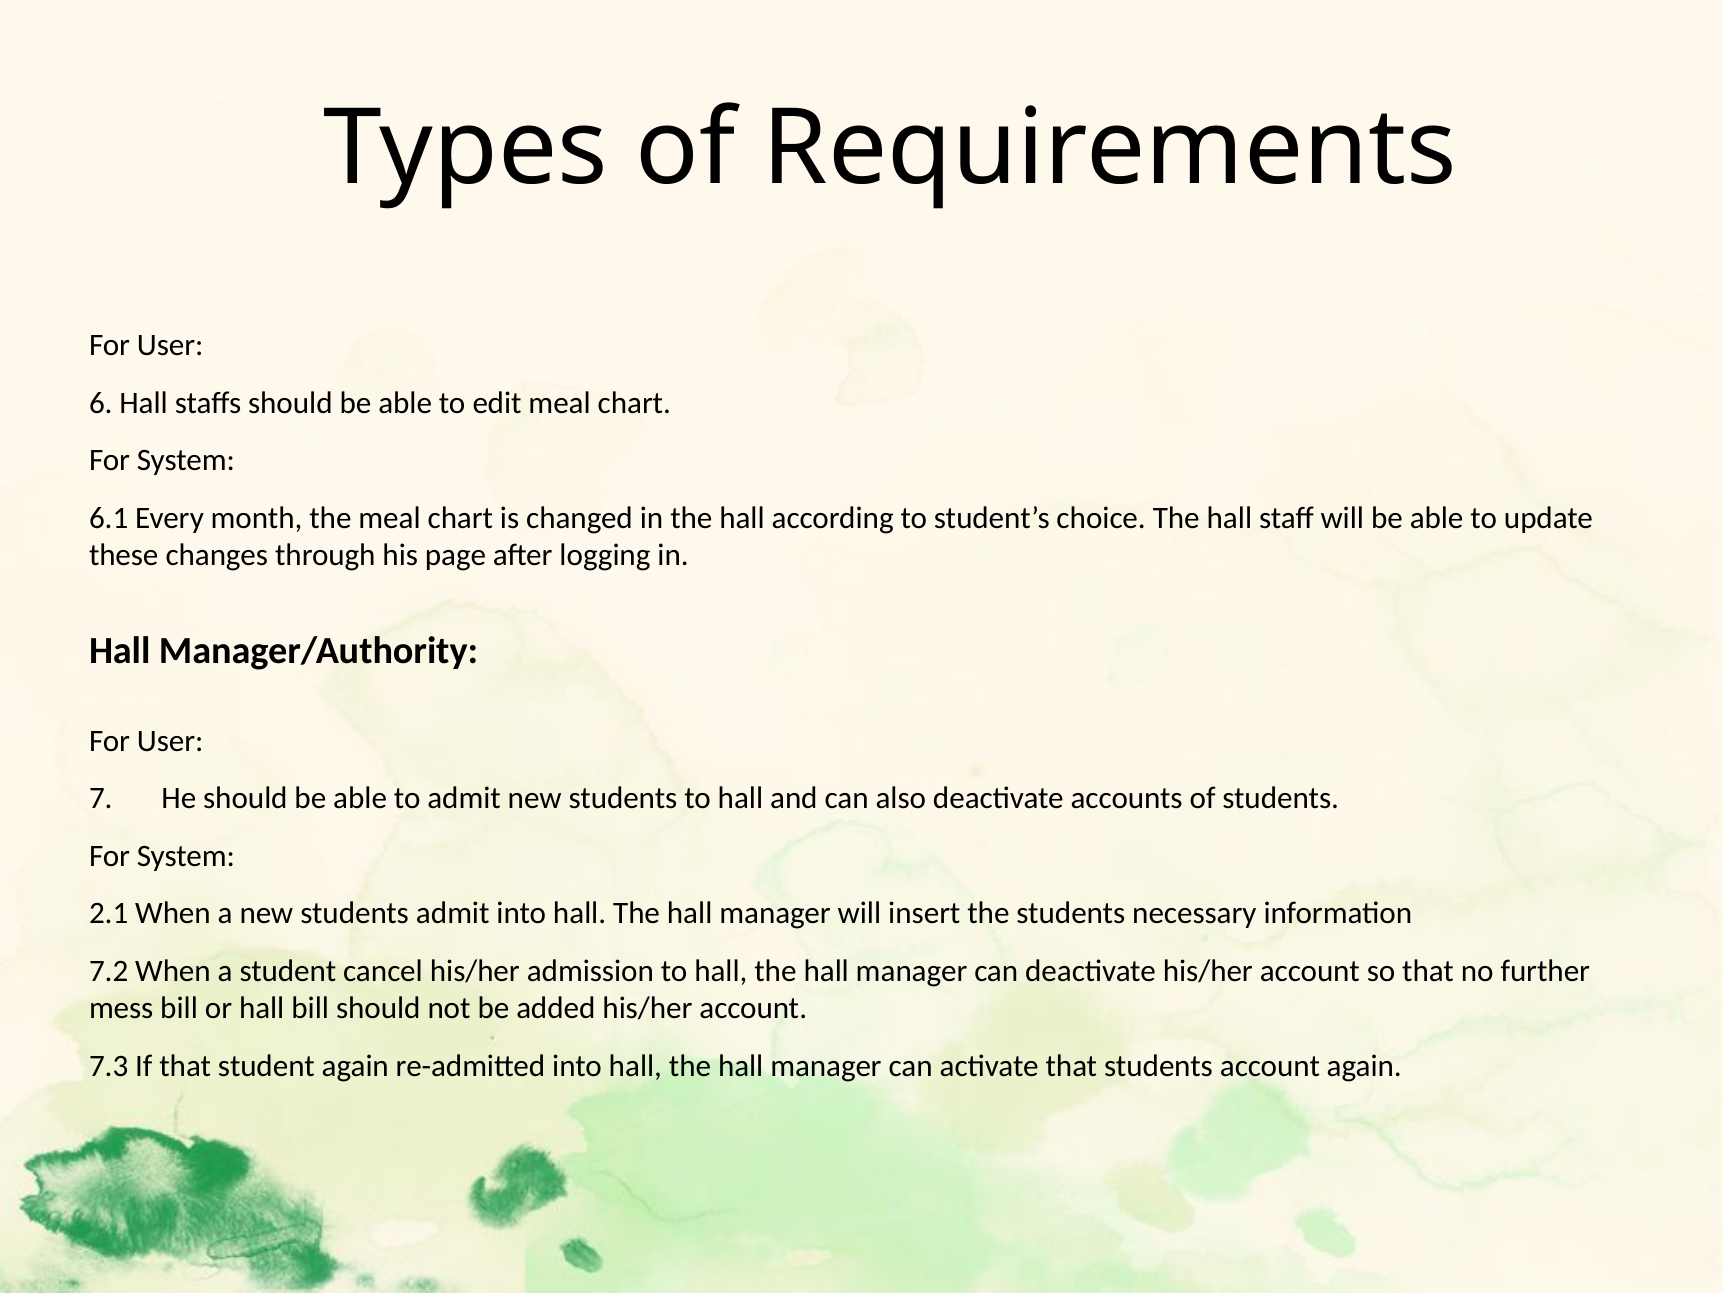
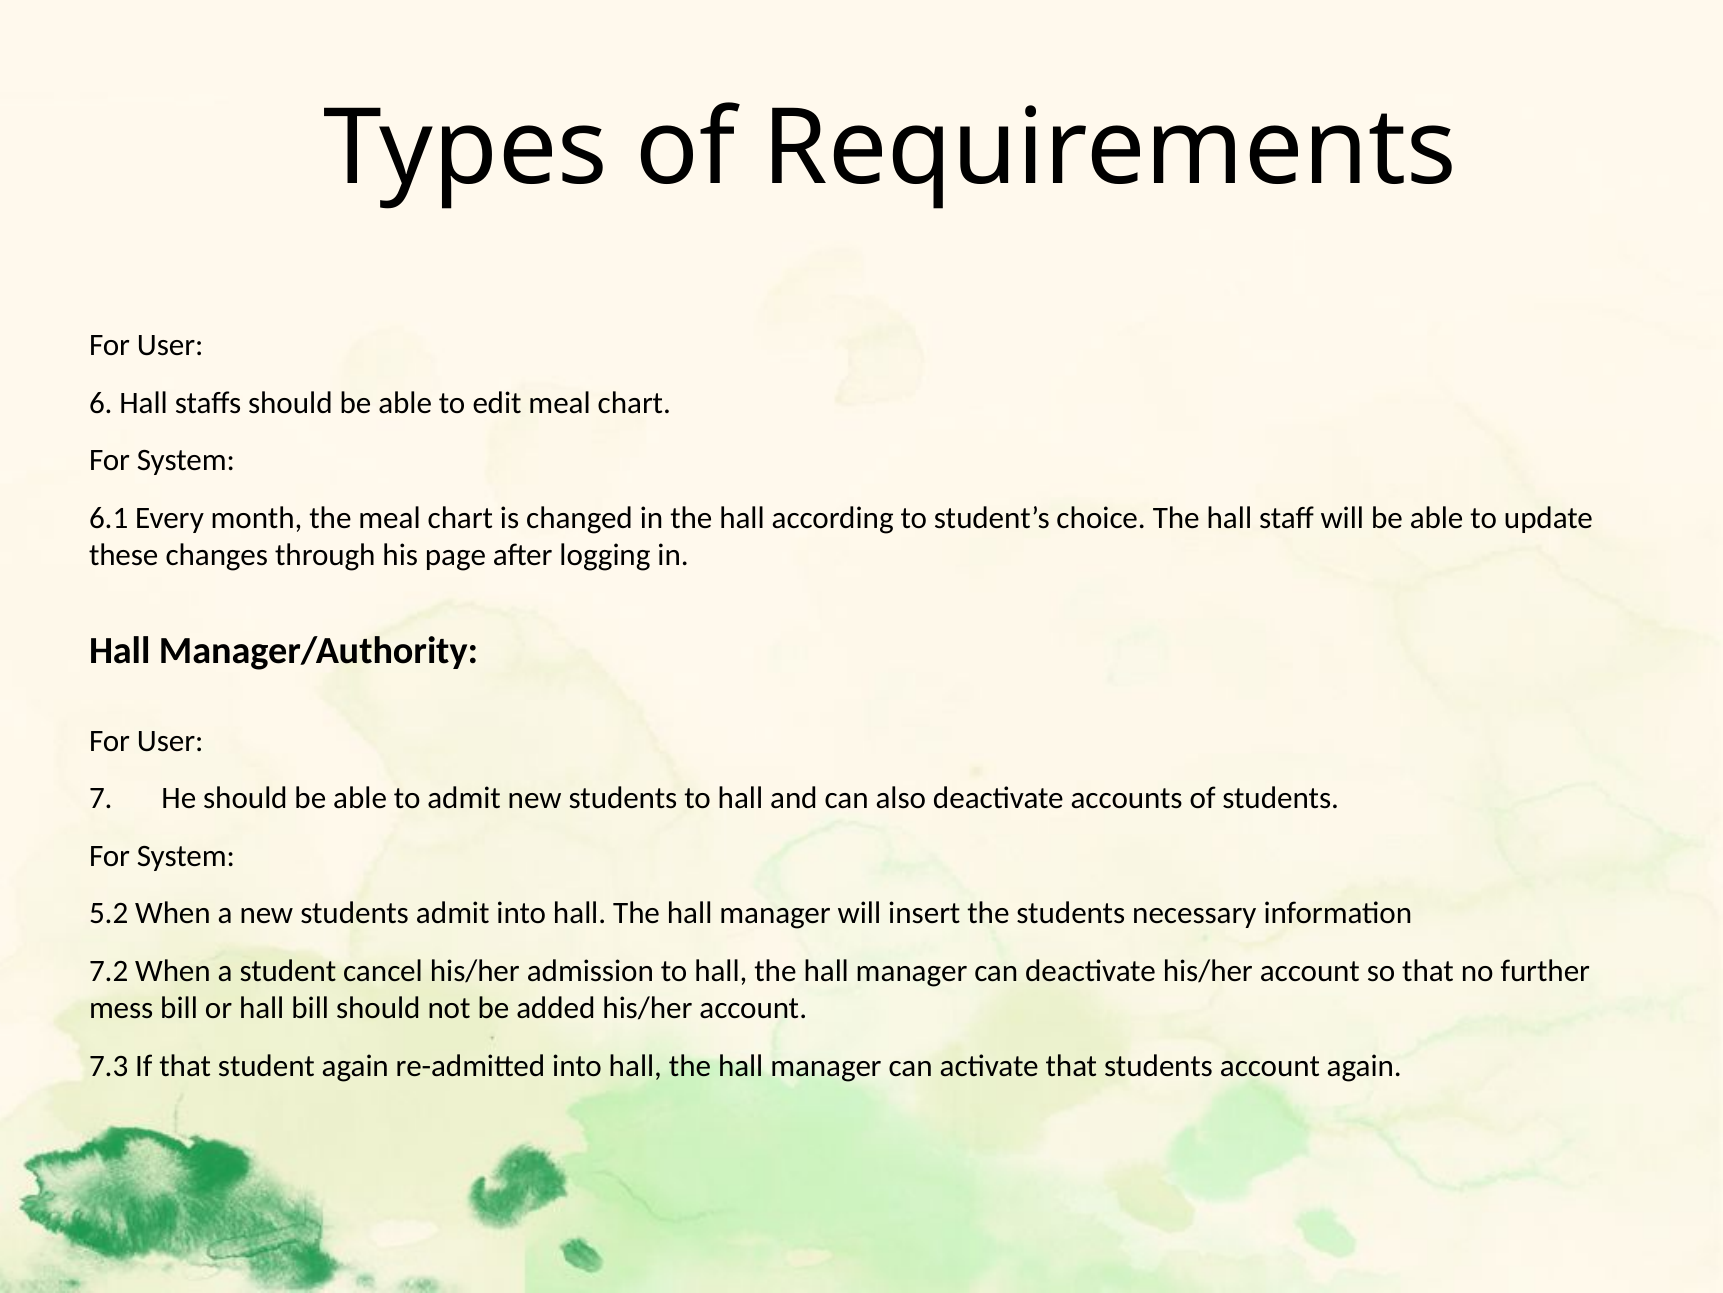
2.1: 2.1 -> 5.2 (109, 913)
